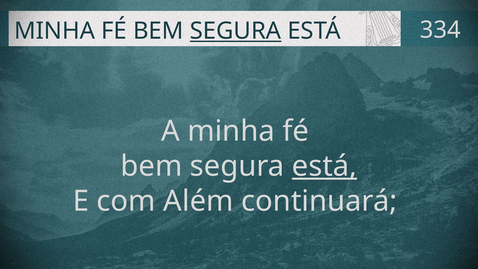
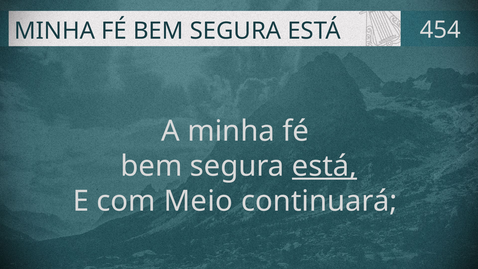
SEGURA underline: present -> none (236, 31)
334: 334 -> 454 (440, 30)
Além: Além -> Meio (198, 201)
